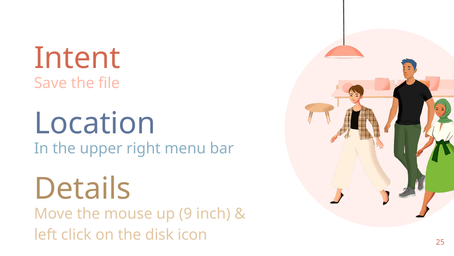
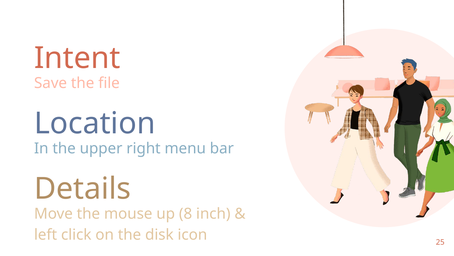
9: 9 -> 8 (186, 213)
